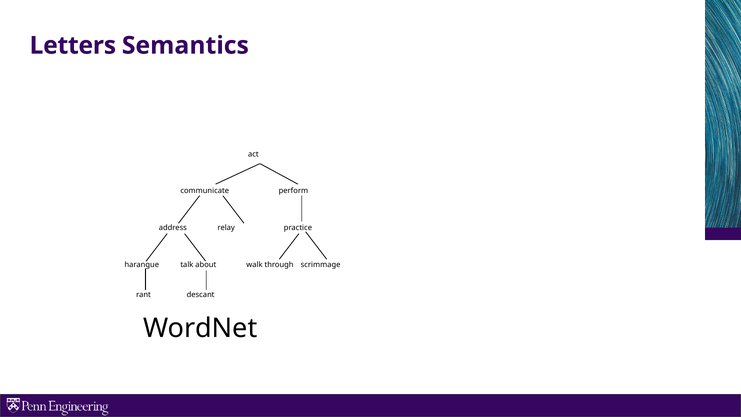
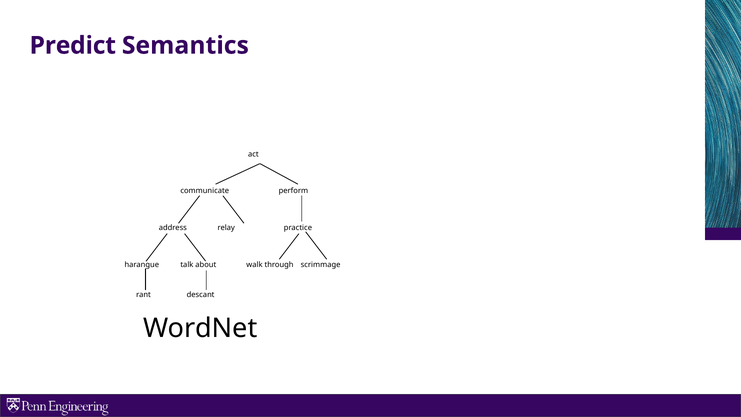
Letters: Letters -> Predict (73, 45)
